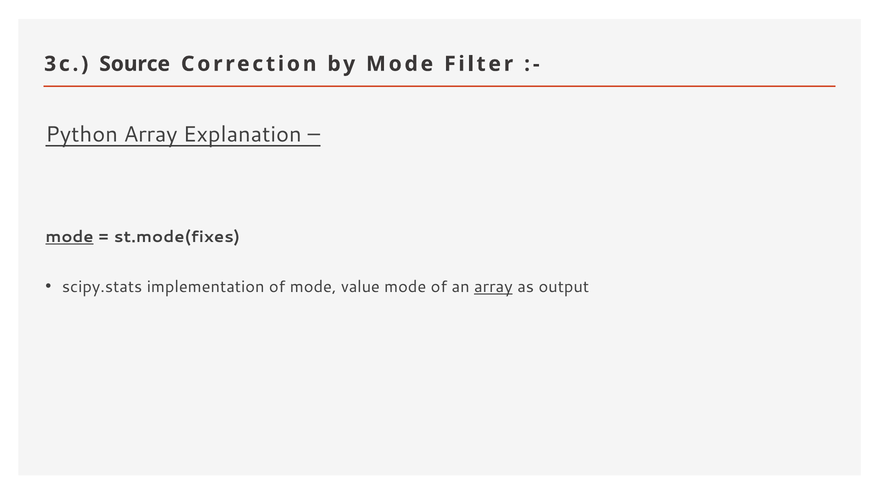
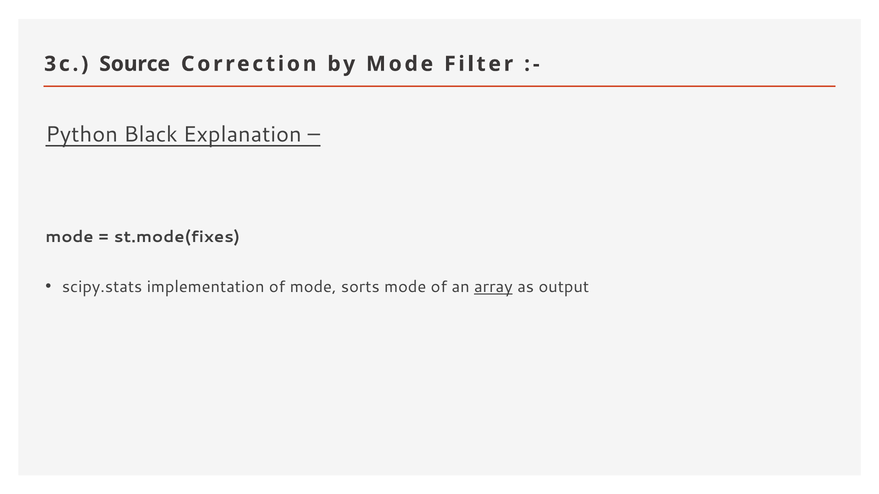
Python Array: Array -> Black (151, 135)
mode underline: present -> none (69, 237)
value: value -> sorts (360, 287)
